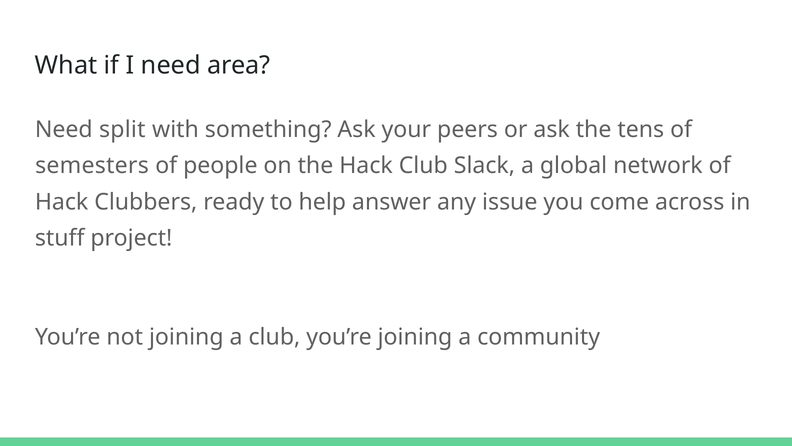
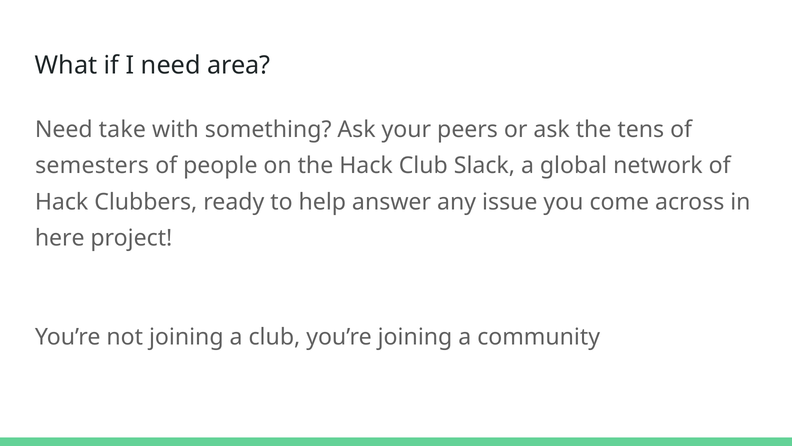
split: split -> take (122, 130)
stuff: stuff -> here (60, 238)
